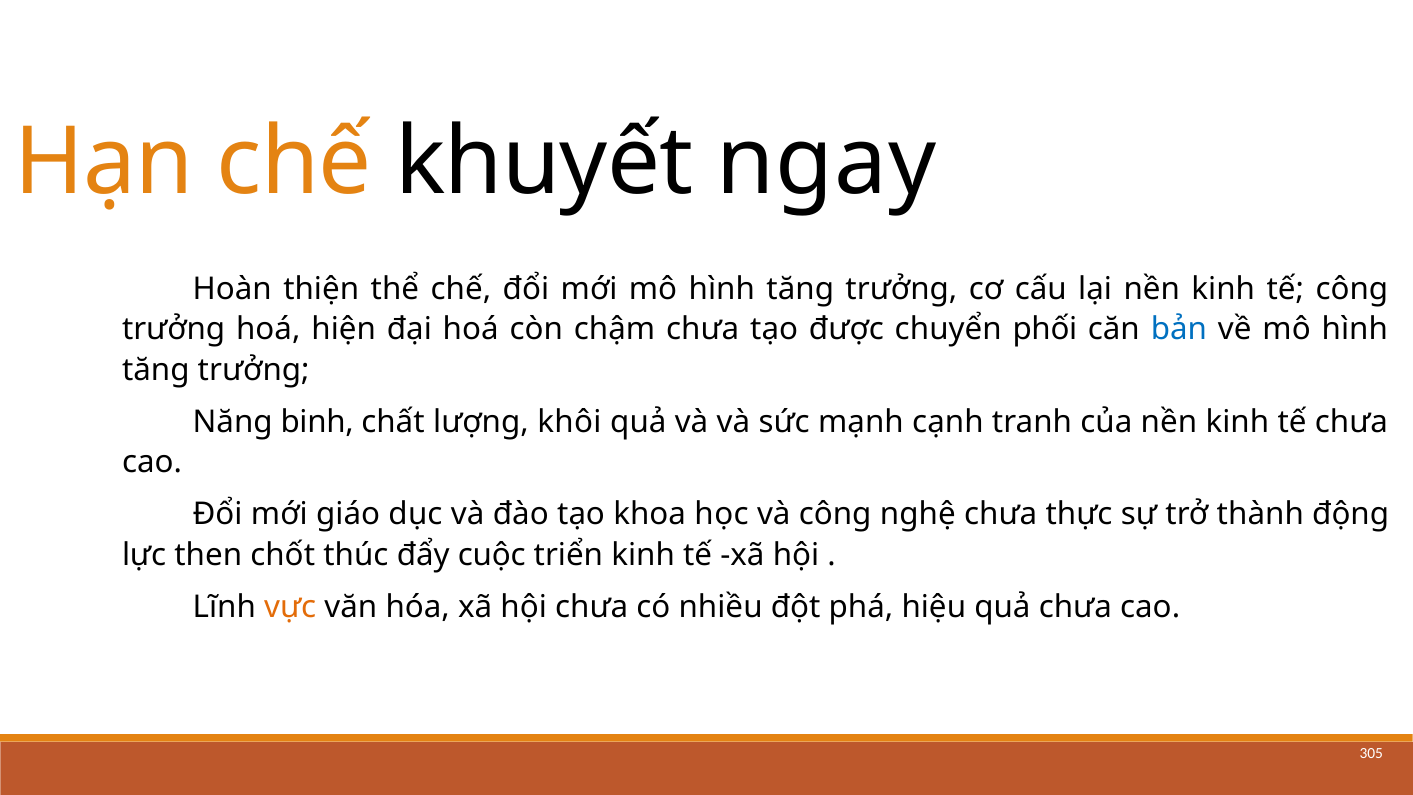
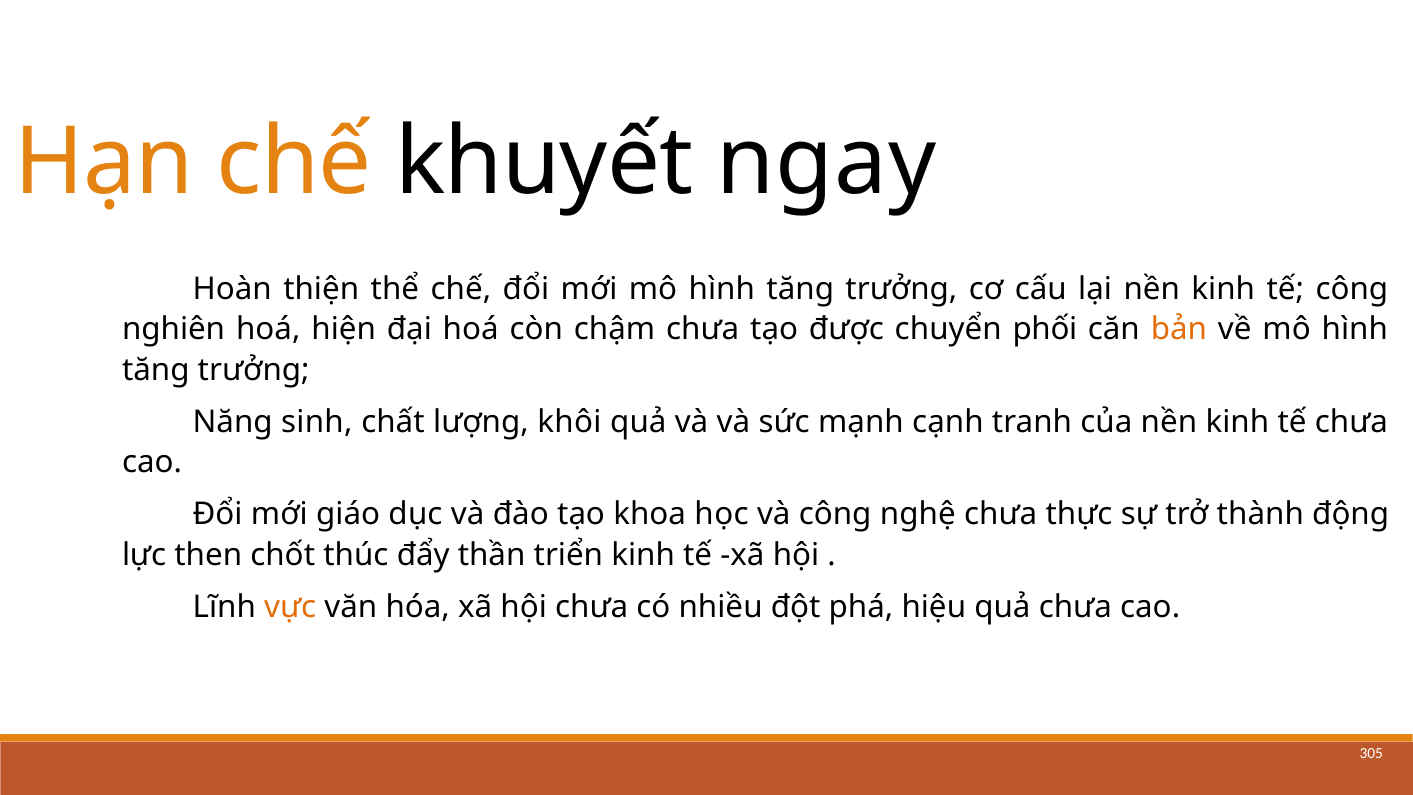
trưởng: trưởng -> nghiên (174, 329)
bản colour: blue -> orange (1179, 329)
binh: binh -> sinh (317, 422)
cuộc: cuộc -> thần (492, 555)
